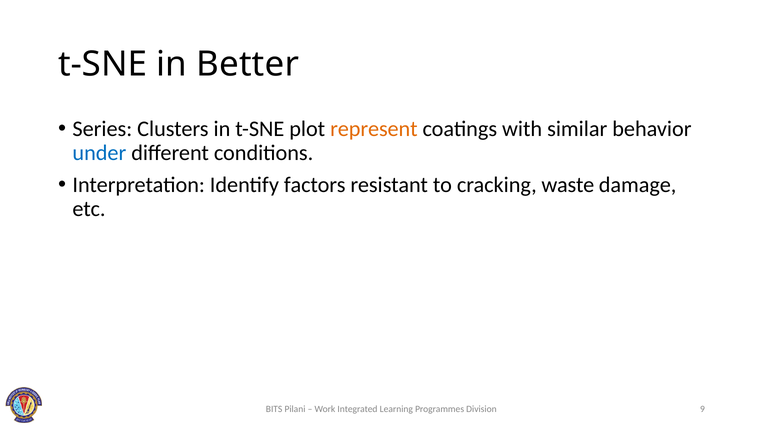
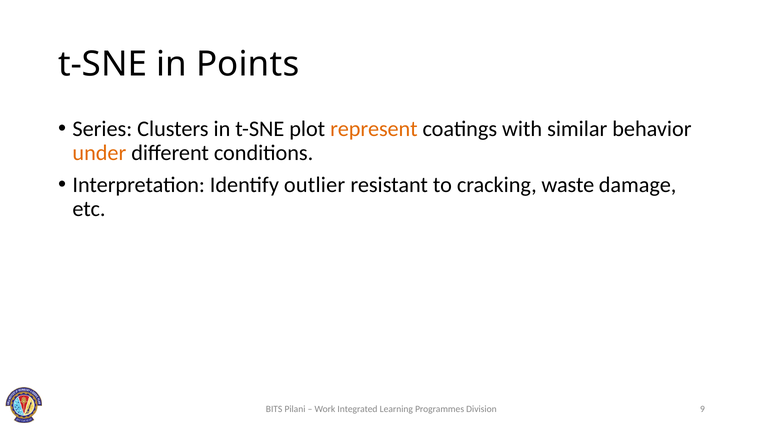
Better: Better -> Points (248, 64)
under colour: blue -> orange (99, 153)
factors: factors -> outlier (315, 185)
